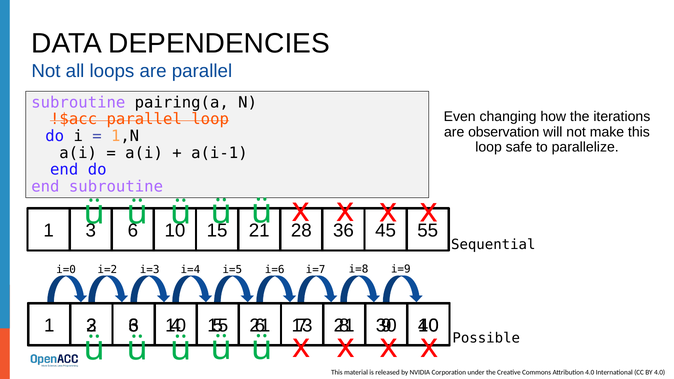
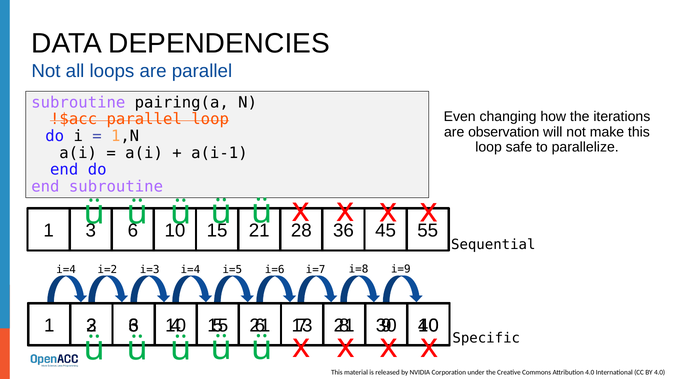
i=0: i=0 -> i=4 (66, 269)
Possible: Possible -> Specific (486, 338)
